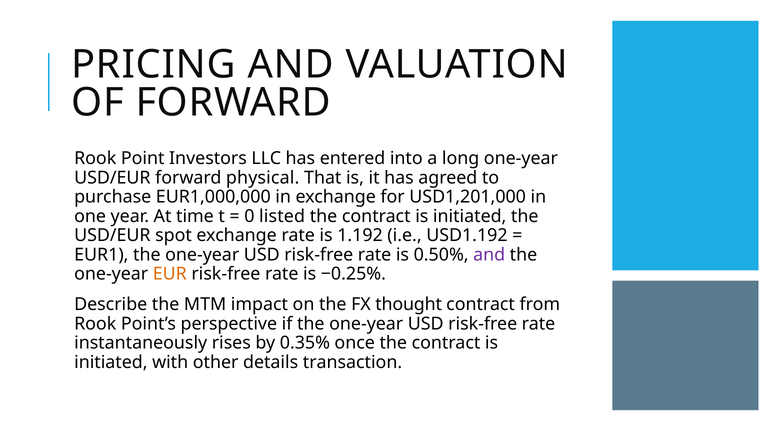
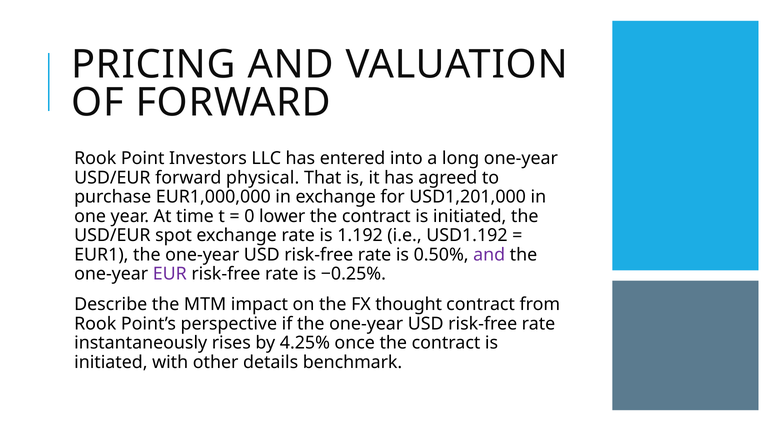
listed: listed -> lower (282, 216)
EUR colour: orange -> purple (170, 274)
0.35%: 0.35% -> 4.25% (305, 343)
transaction: transaction -> benchmark (353, 362)
